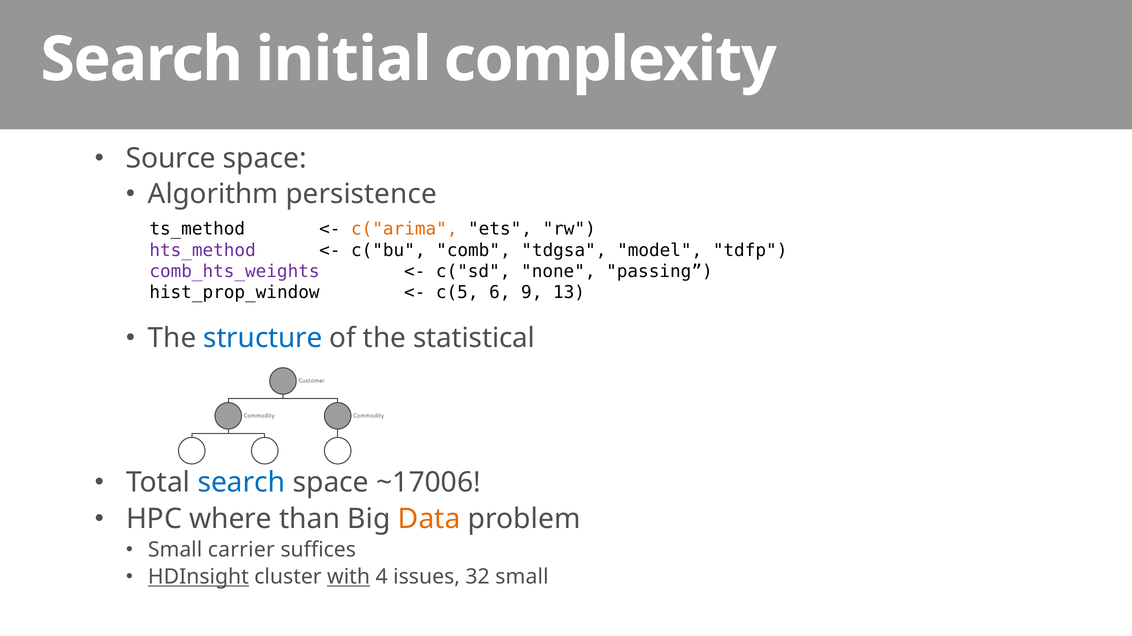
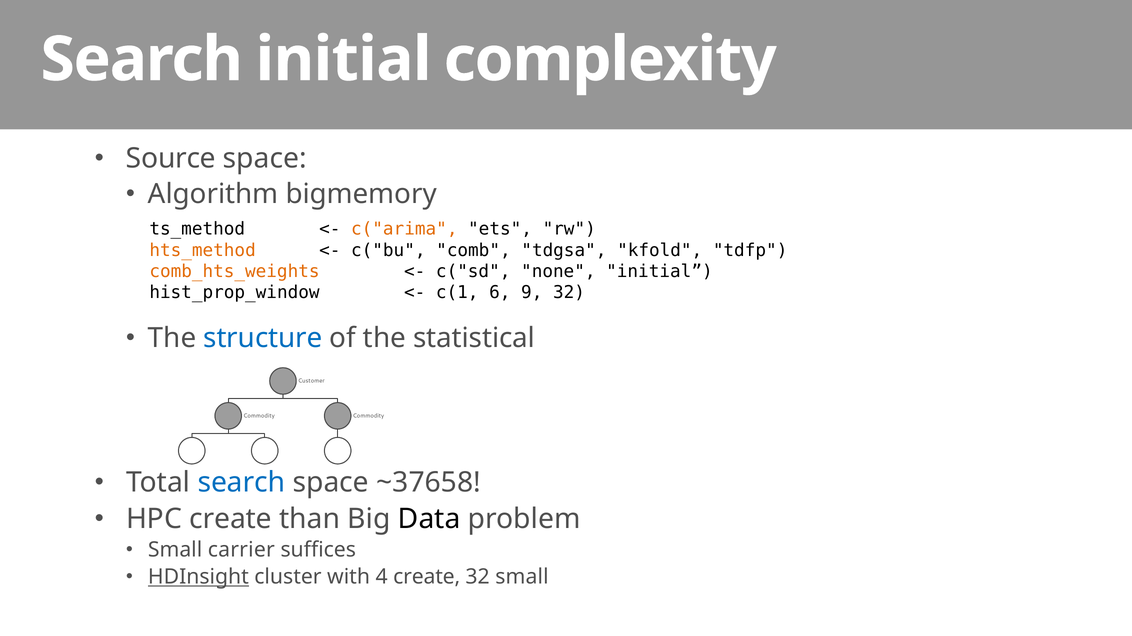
persistence: persistence -> bigmemory (361, 195)
hts_method colour: purple -> orange (203, 251)
model: model -> kfold (660, 251)
comb_hts_weights colour: purple -> orange (234, 272)
none passing: passing -> initial (659, 272)
c(5: c(5 -> c(1 (457, 293)
9 13: 13 -> 32 (569, 293)
~17006: ~17006 -> ~37658 (429, 483)
HPC where: where -> create (231, 519)
Data colour: orange -> black (429, 519)
with underline: present -> none (349, 578)
4 issues: issues -> create (427, 578)
